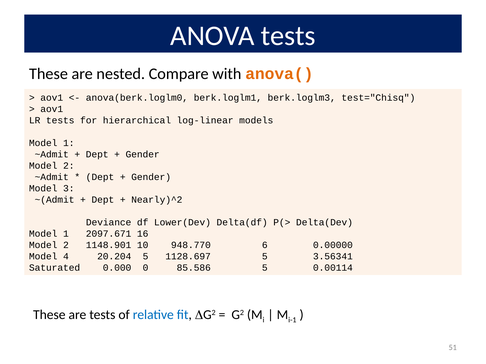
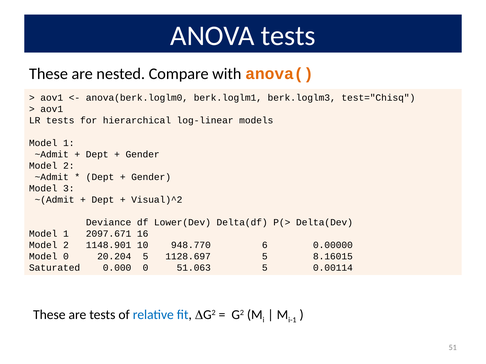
Nearly)^2: Nearly)^2 -> Visual)^2 (157, 200)
Model 4: 4 -> 0 (66, 257)
3.56341: 3.56341 -> 8.16015 (333, 257)
85.586: 85.586 -> 51.063 (194, 268)
